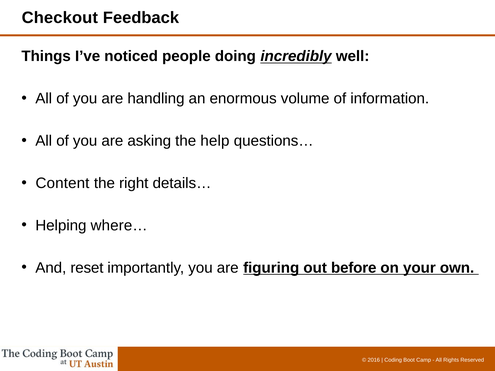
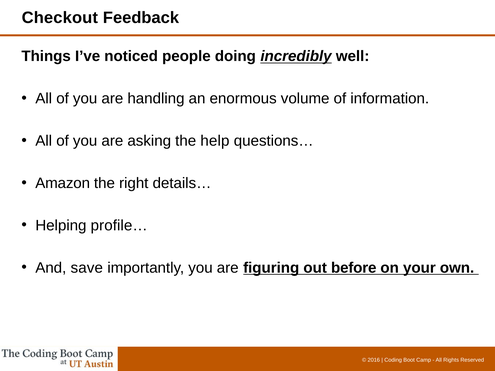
Content: Content -> Amazon (63, 183)
where…: where… -> profile… (119, 226)
reset: reset -> save (87, 268)
